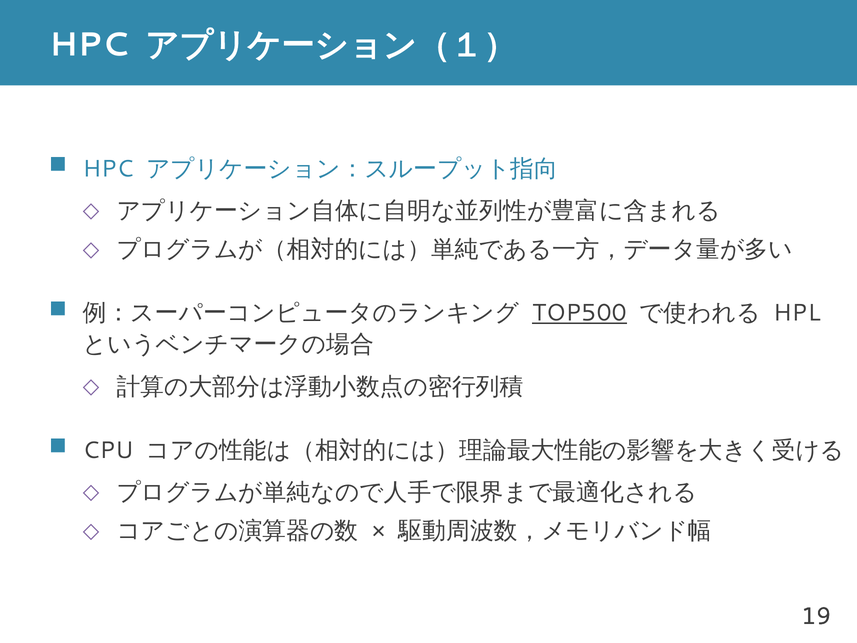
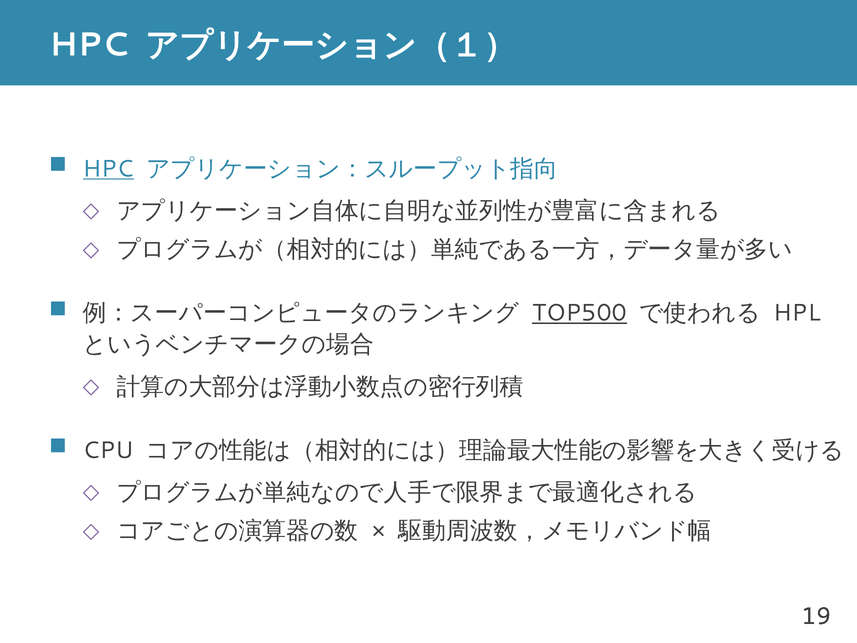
HPC underline: none -> present (108, 169)
